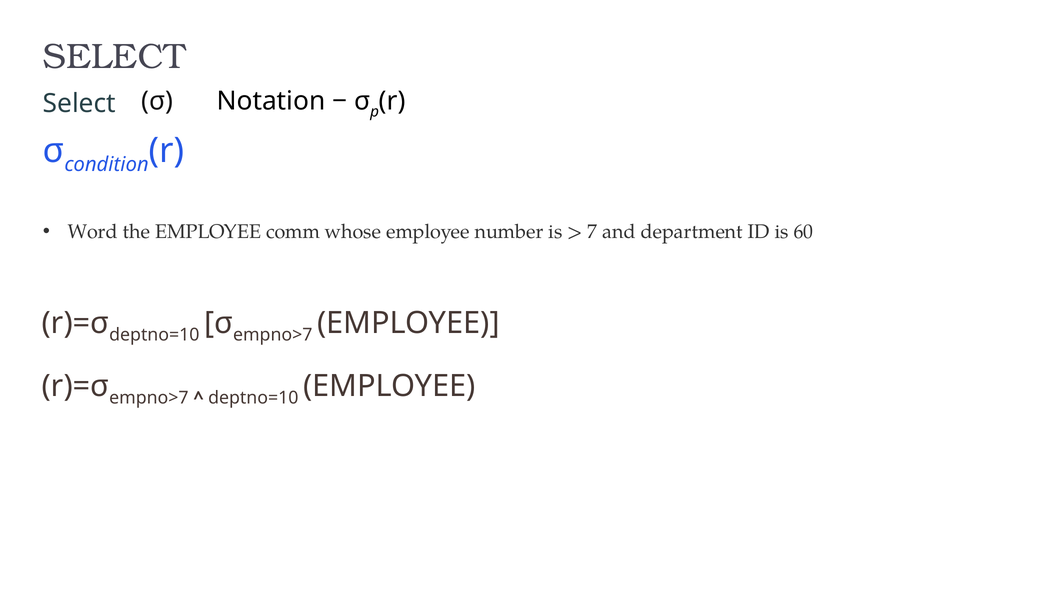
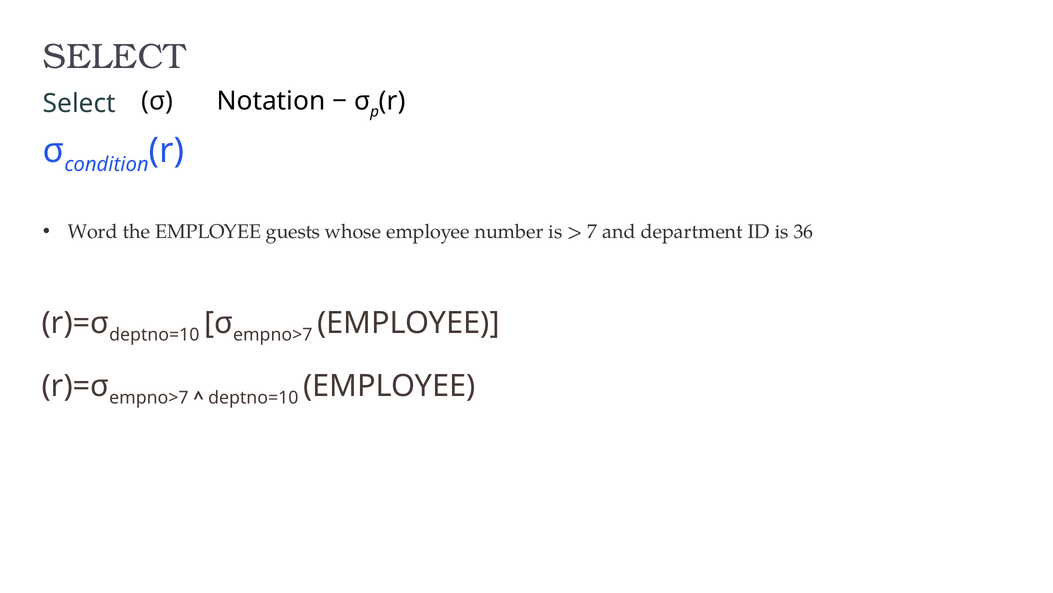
comm: comm -> guests (293, 232)
60: 60 -> 36 (803, 232)
